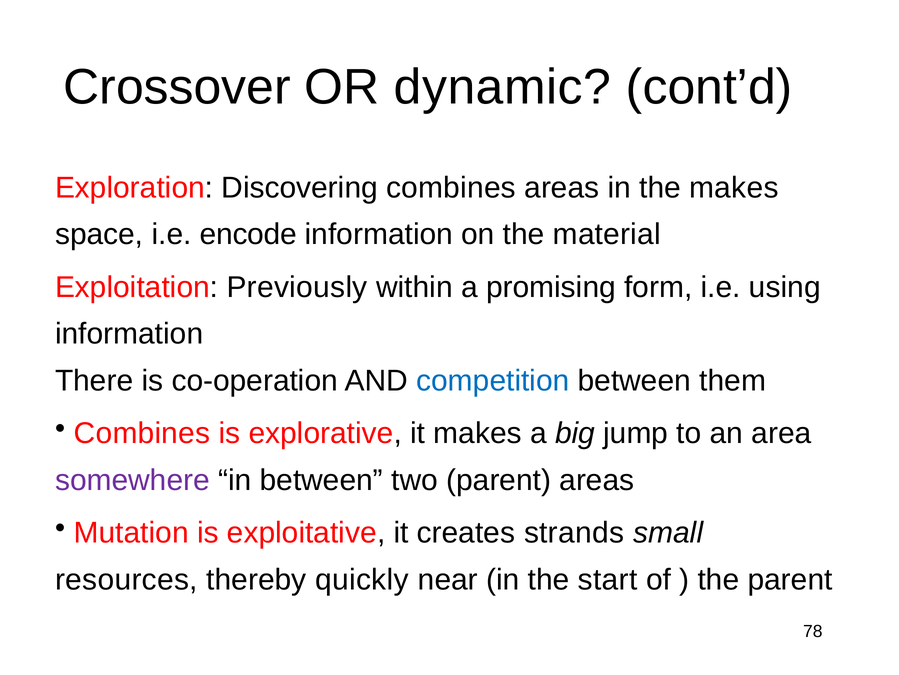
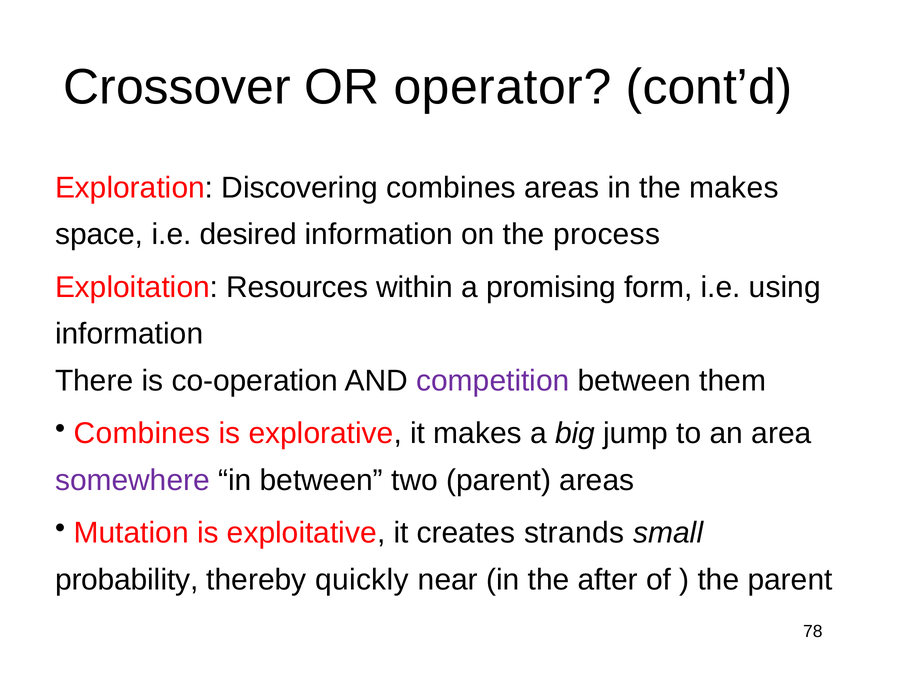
dynamic: dynamic -> operator (502, 87)
encode: encode -> desired (248, 234)
material: material -> process (607, 234)
Previously: Previously -> Resources (297, 287)
competition colour: blue -> purple (493, 380)
resources: resources -> probability (127, 579)
start: start -> after (608, 579)
